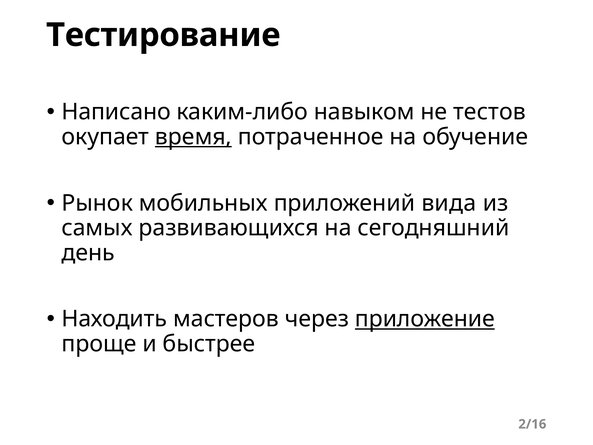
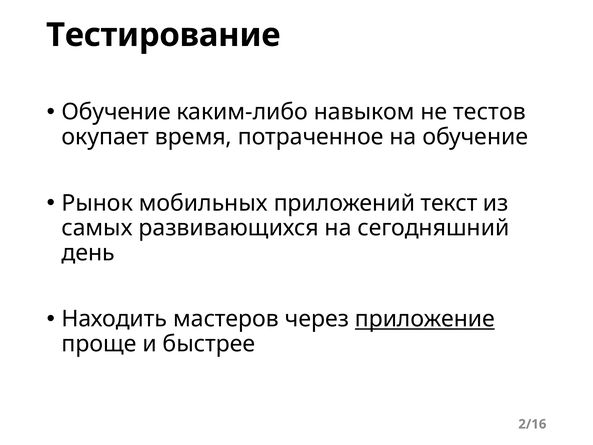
Написано: Написано -> Обучение (116, 112)
время underline: present -> none (193, 137)
вида: вида -> текст (449, 203)
